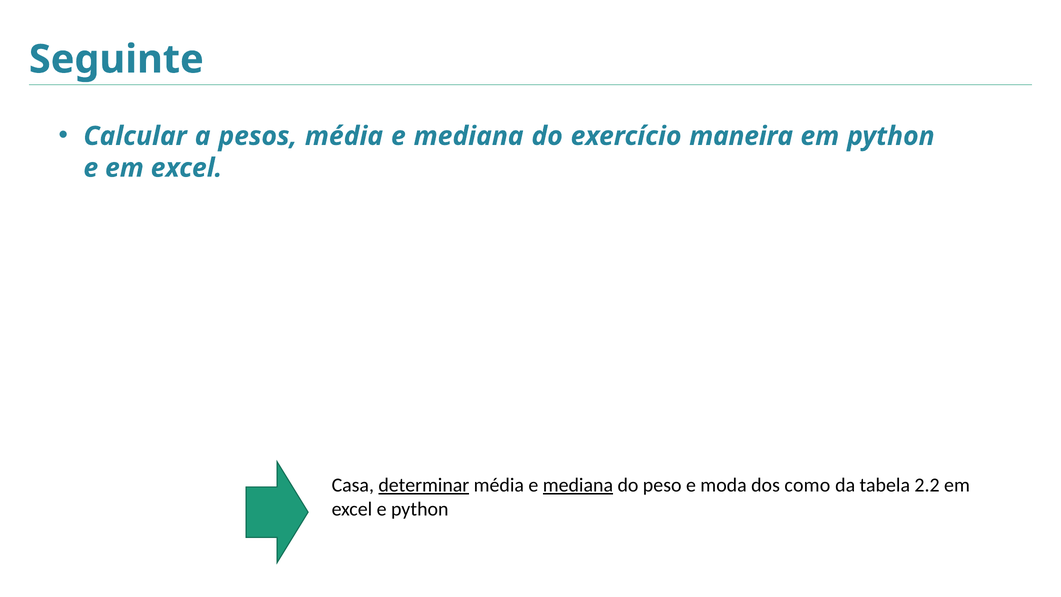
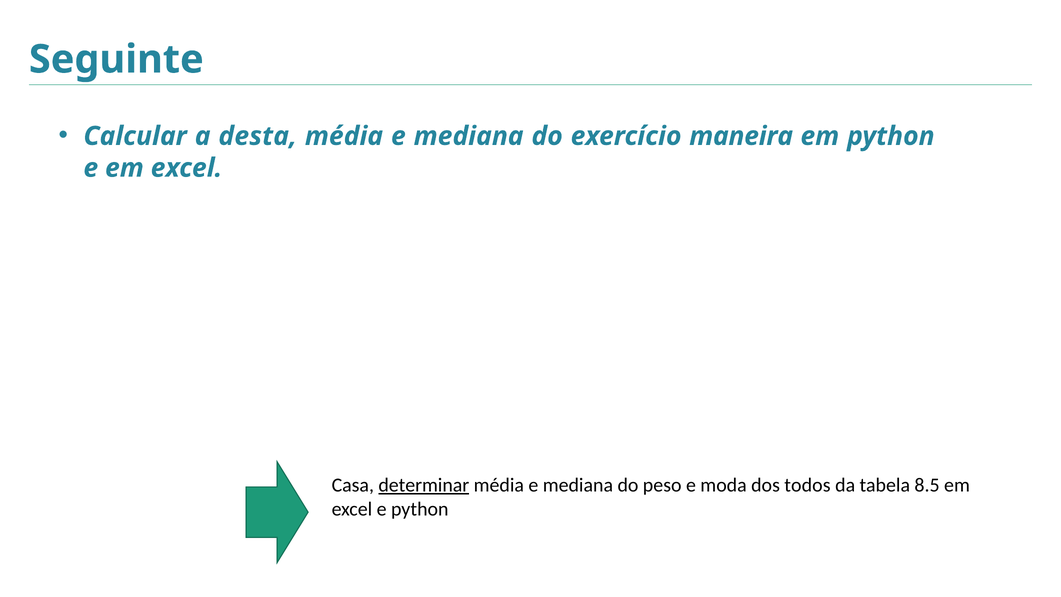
pesos: pesos -> desta (258, 136)
mediana underline: present -> none (578, 485)
como: como -> todos (807, 485)
2.2: 2.2 -> 8.5 (927, 485)
